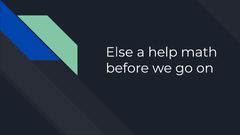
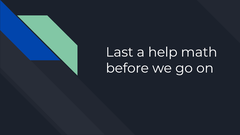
Else: Else -> Last (120, 52)
